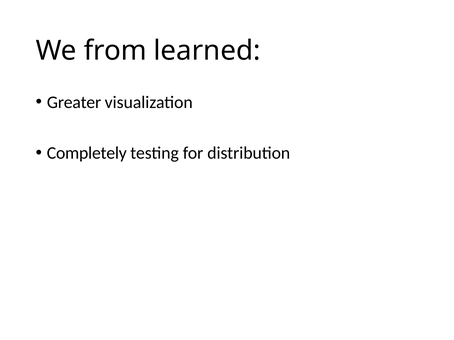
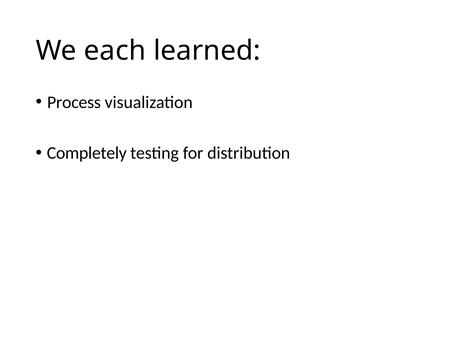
from: from -> each (115, 51)
Greater: Greater -> Process (74, 102)
